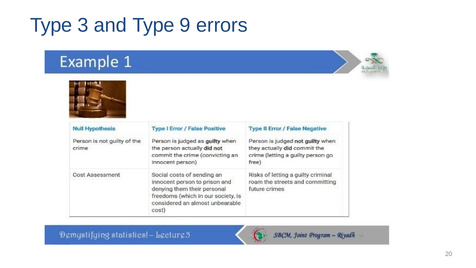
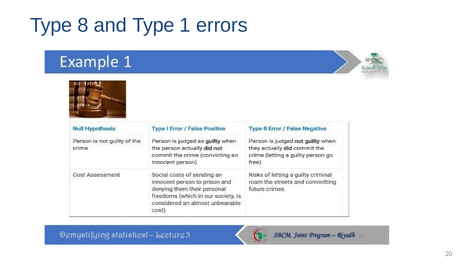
3: 3 -> 8 (83, 25)
9: 9 -> 1 (185, 25)
